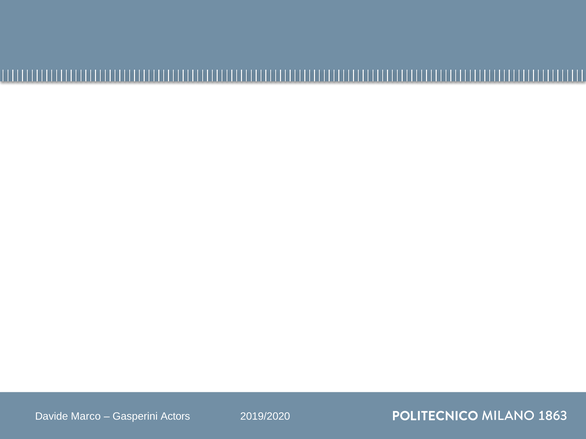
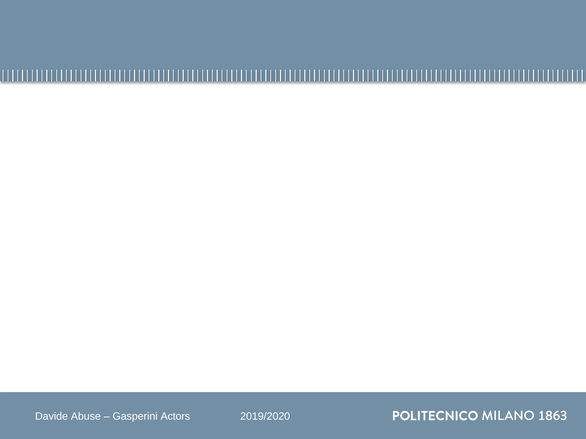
Marco: Marco -> Abuse (86, 417)
